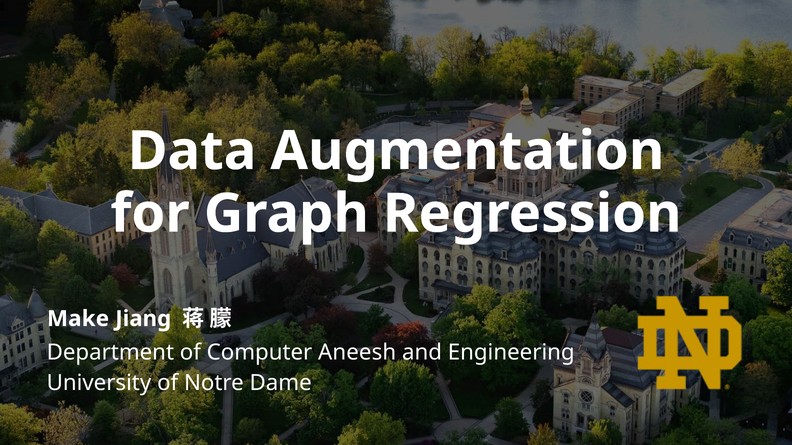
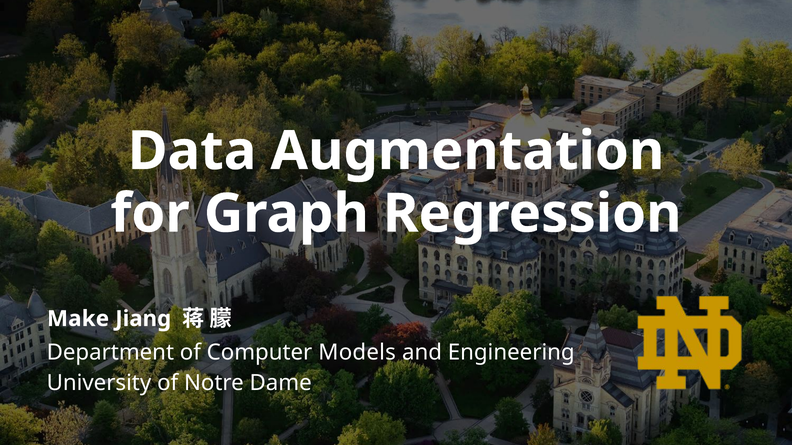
Aneesh: Aneesh -> Models (357, 353)
